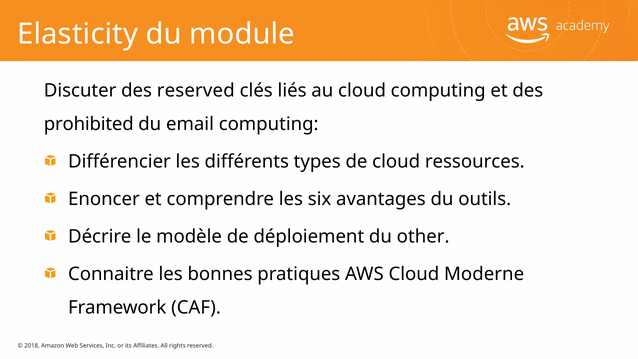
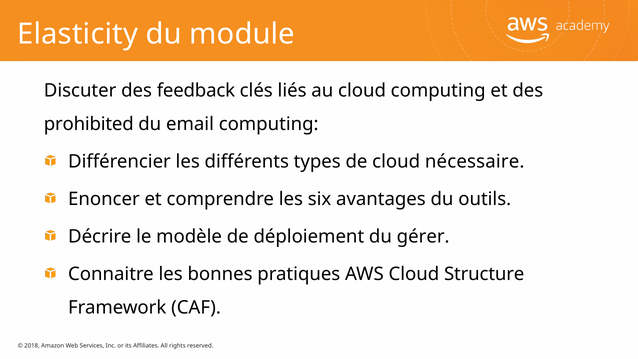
des reserved: reserved -> feedback (196, 91)
ressources: ressources -> nécessaire (475, 162)
other: other -> gérer (423, 237)
Moderne: Moderne -> Structure (484, 274)
